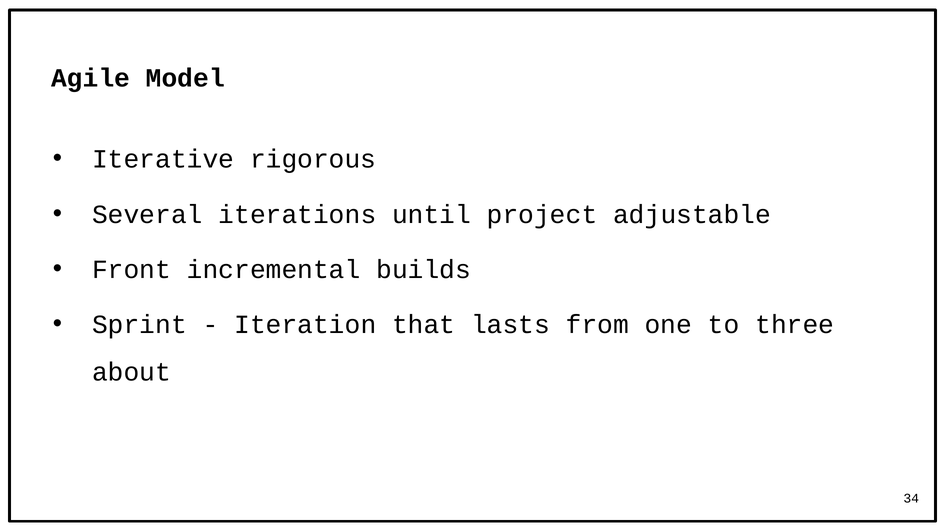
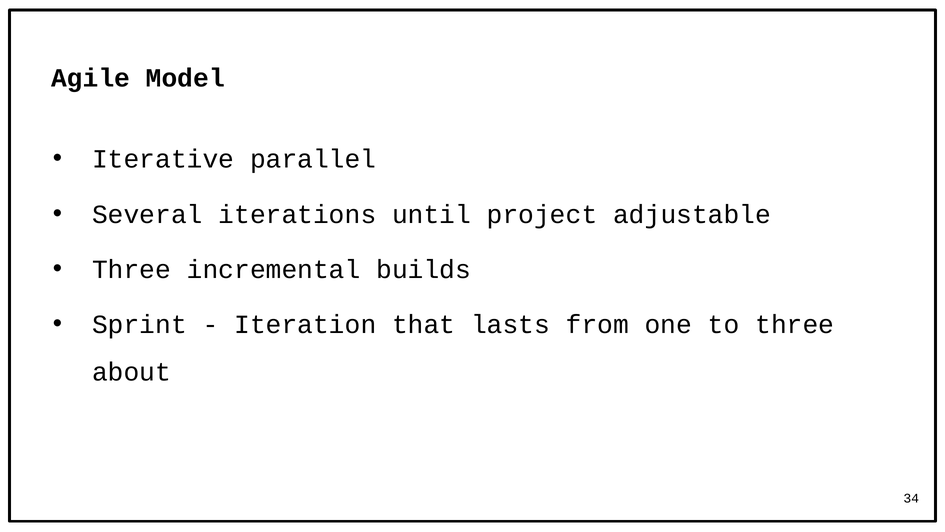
rigorous: rigorous -> parallel (313, 159)
Front: Front -> Three (132, 269)
